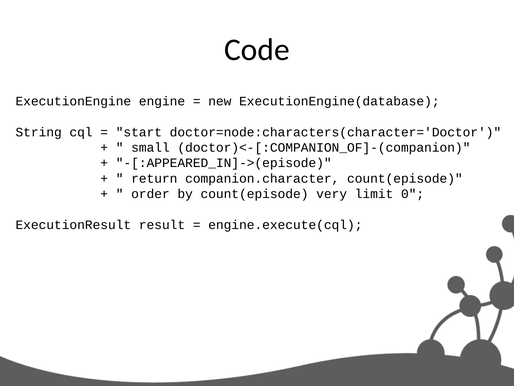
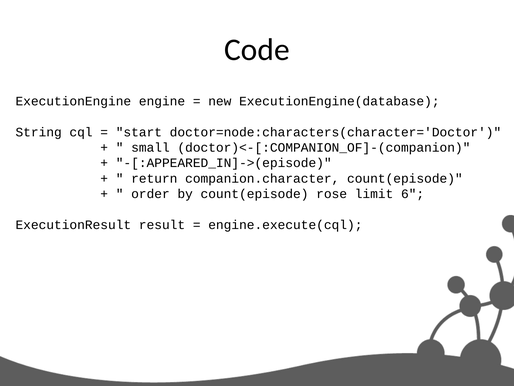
very: very -> rose (332, 194)
0: 0 -> 6 (413, 194)
